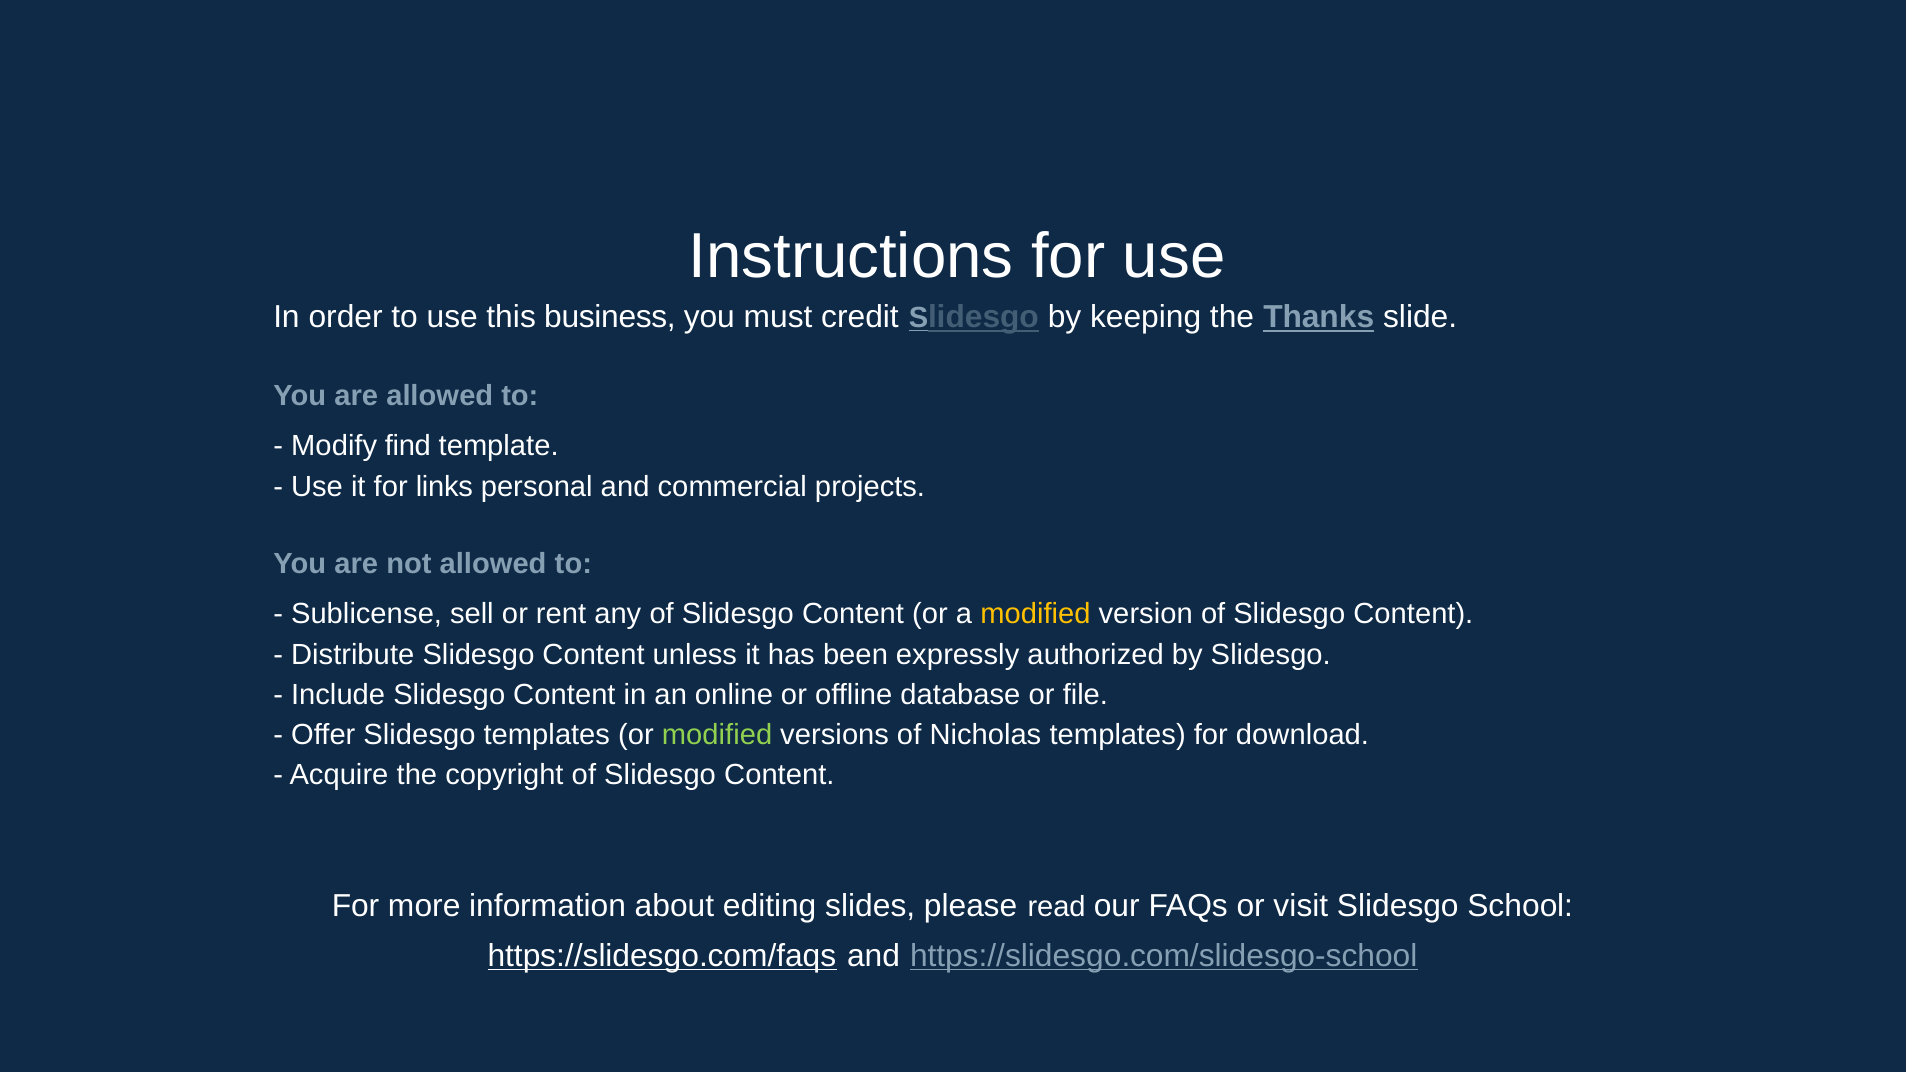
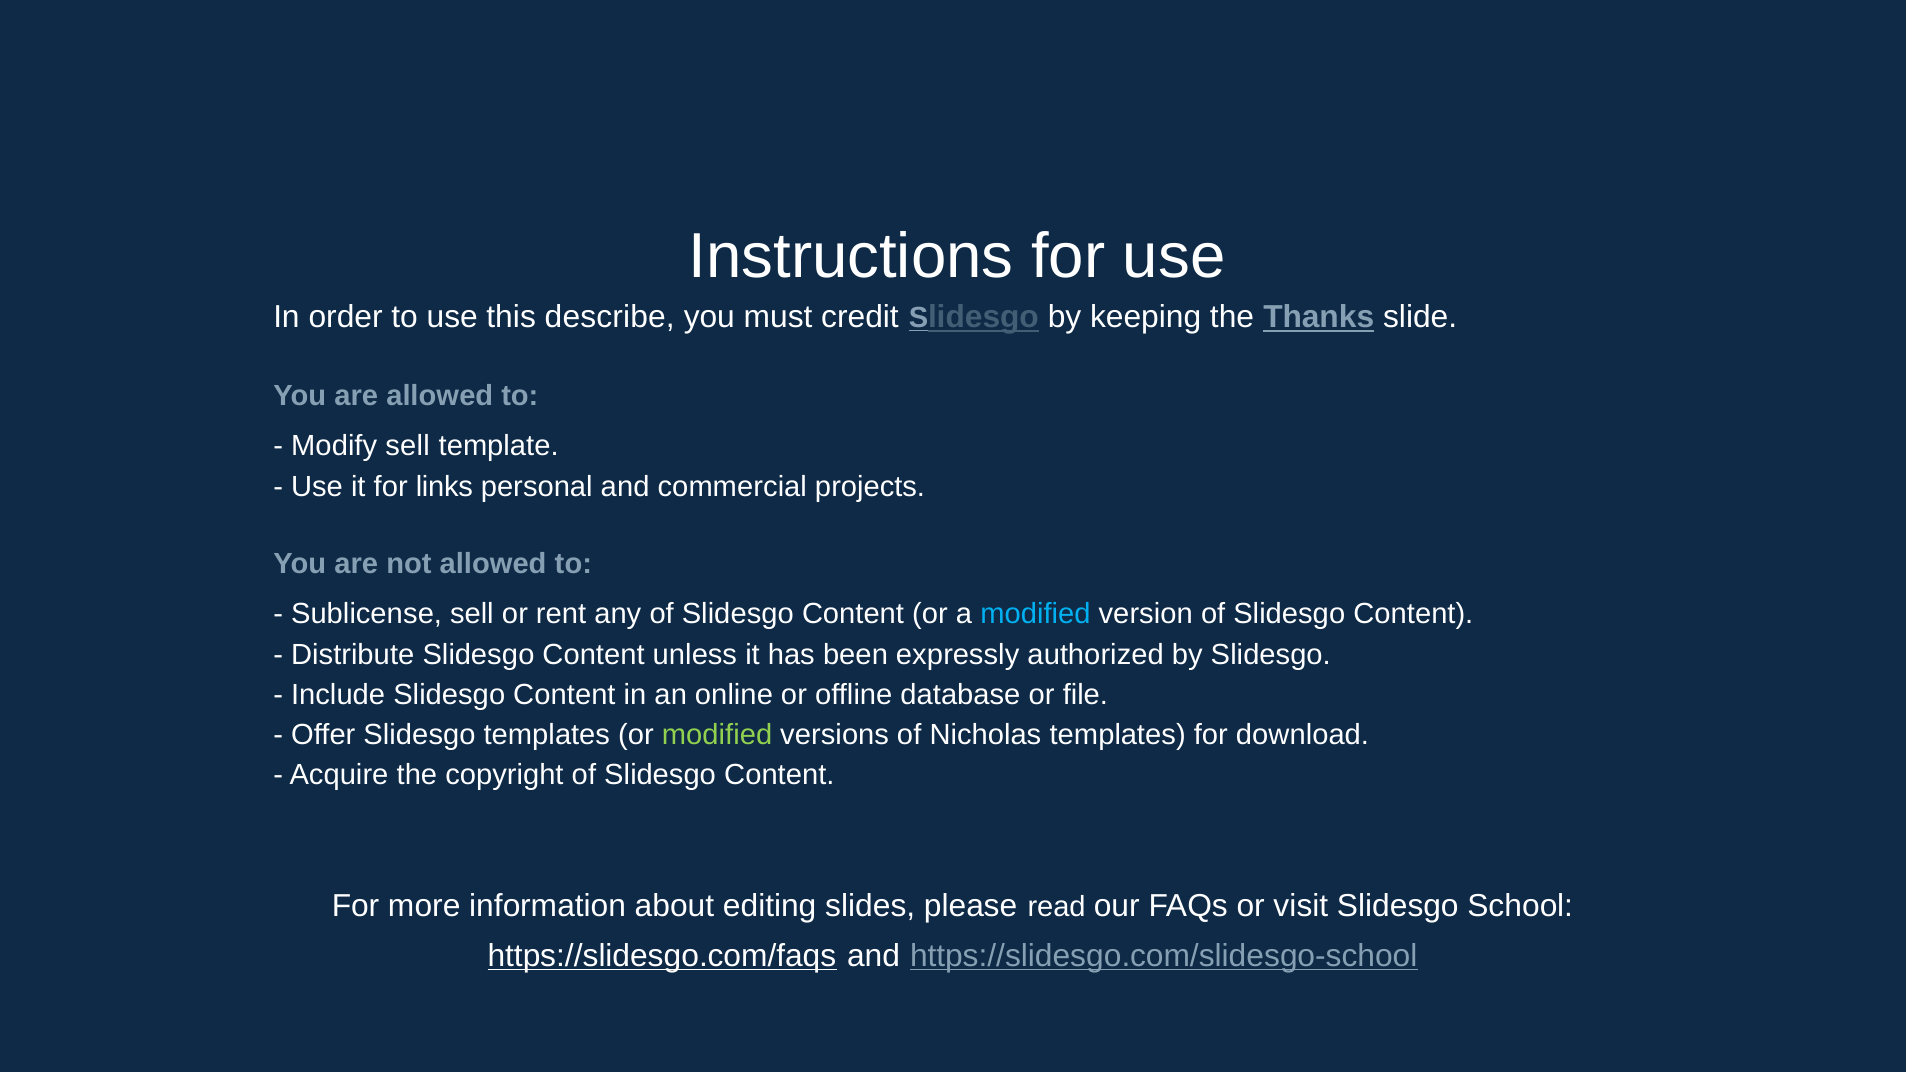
business: business -> describe (610, 317)
Modify find: find -> sell (408, 446)
modified colour: yellow -> light blue (1035, 614)
